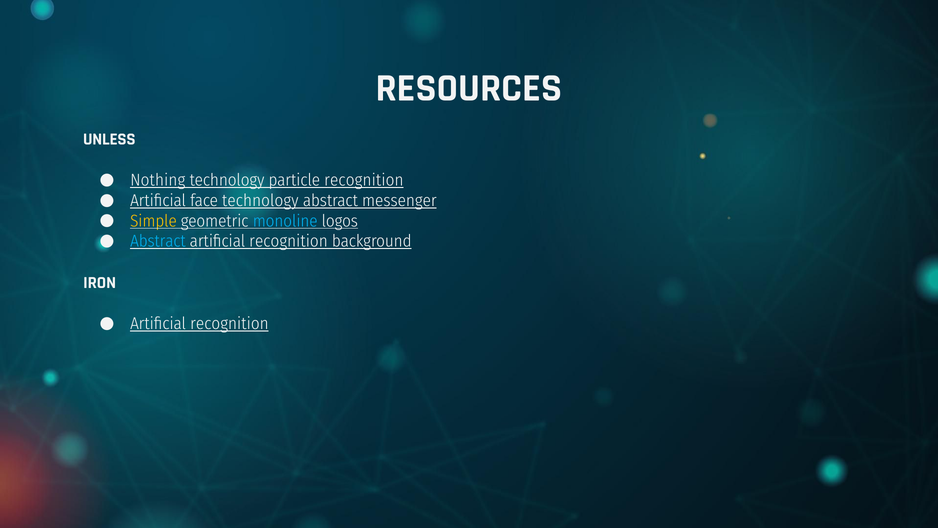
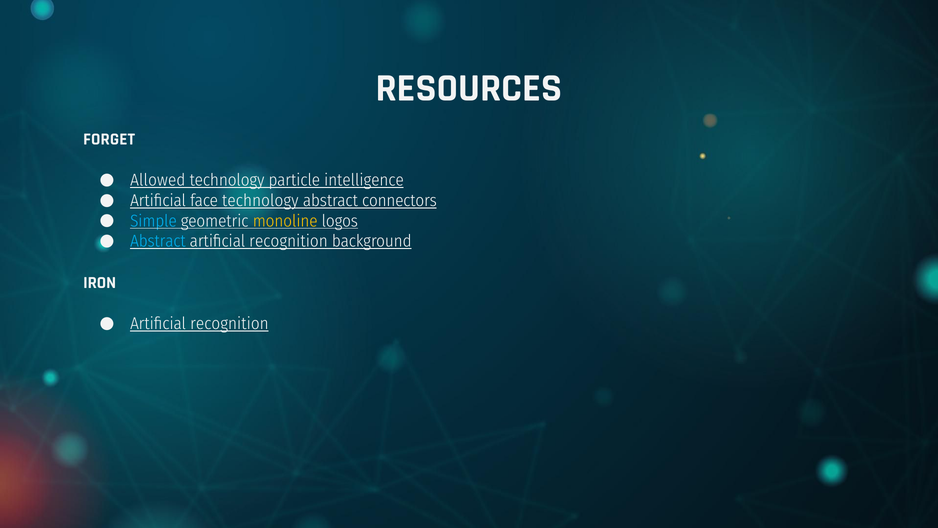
UNLESS: UNLESS -> FORGET (109, 139)
Nothing: Nothing -> Allowed (158, 180)
particle recognition: recognition -> intelligence (364, 180)
messenger: messenger -> connectors (399, 200)
Simple colour: yellow -> light blue (153, 221)
monoline colour: light blue -> yellow (285, 221)
